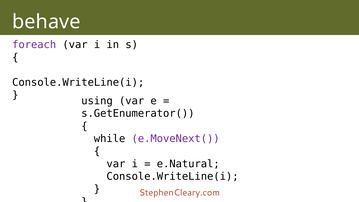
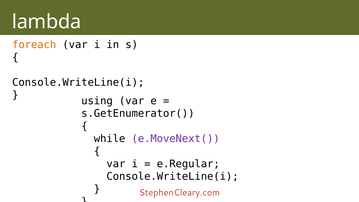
behave: behave -> lambda (46, 22)
foreach colour: purple -> orange (34, 45)
e.Natural: e.Natural -> e.Regular (188, 164)
